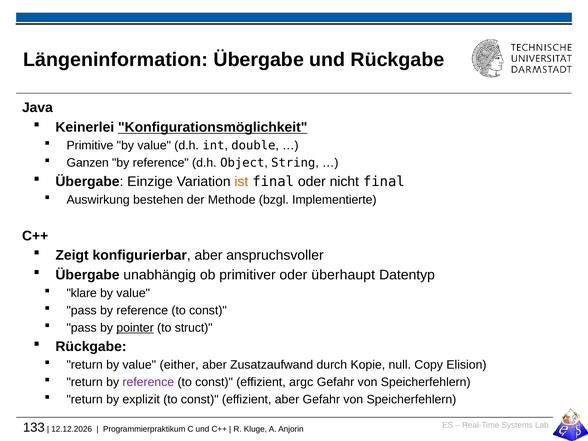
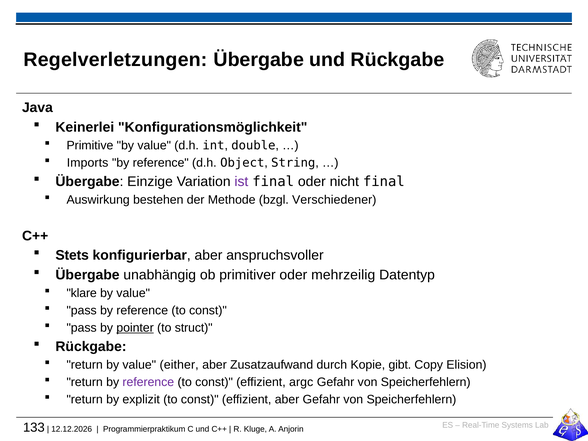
Längeninformation: Längeninformation -> Regelverletzungen (115, 60)
Konfigurationsmöglichkeit underline: present -> none (213, 127)
Ganzen: Ganzen -> Imports (88, 163)
ist colour: orange -> purple (241, 182)
Implementierte: Implementierte -> Verschiedener (334, 200)
Zeigt: Zeigt -> Stets (72, 255)
überhaupt: überhaupt -> mehrzeilig (343, 275)
null: null -> gibt (400, 365)
